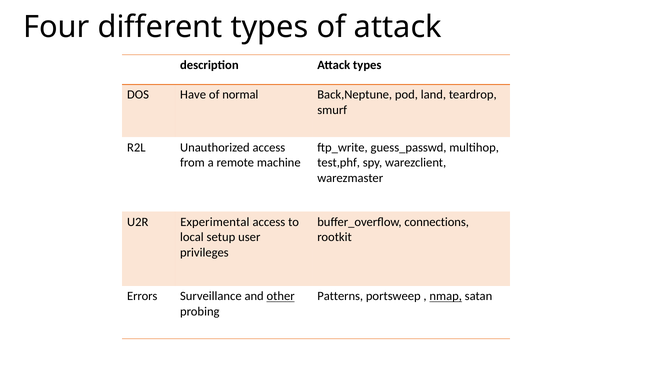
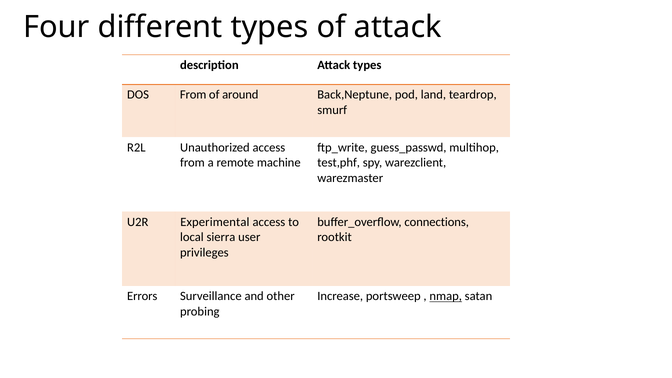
DOS Have: Have -> From (193, 95)
normal: normal -> around (240, 95)
setup: setup -> sierra (221, 237)
other underline: present -> none (281, 296)
Patterns: Patterns -> Increase (340, 296)
